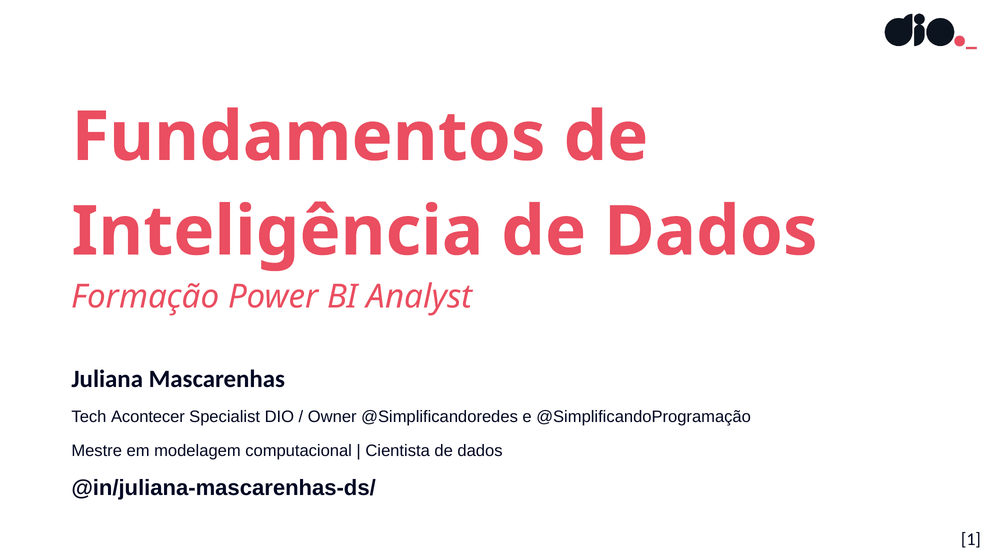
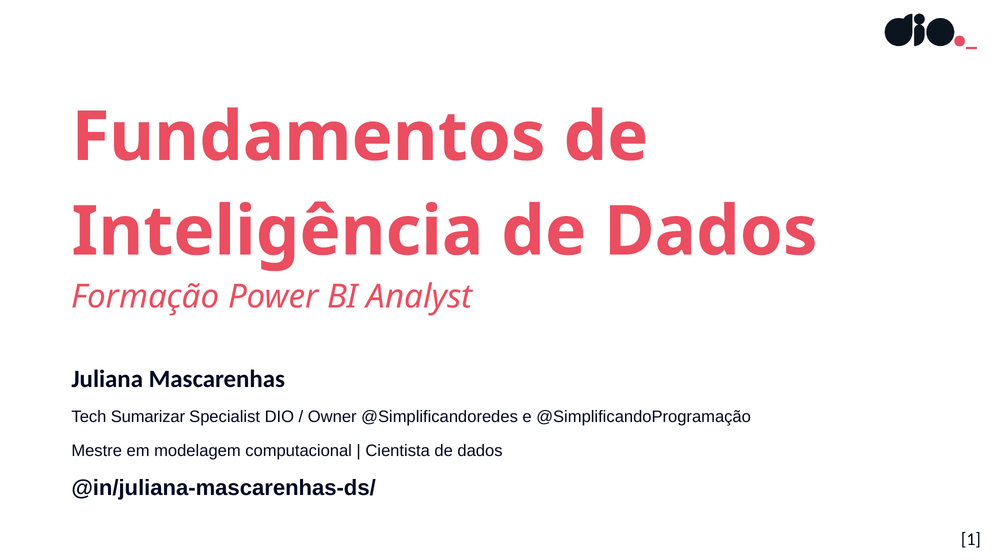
Acontecer: Acontecer -> Sumarizar (148, 417)
